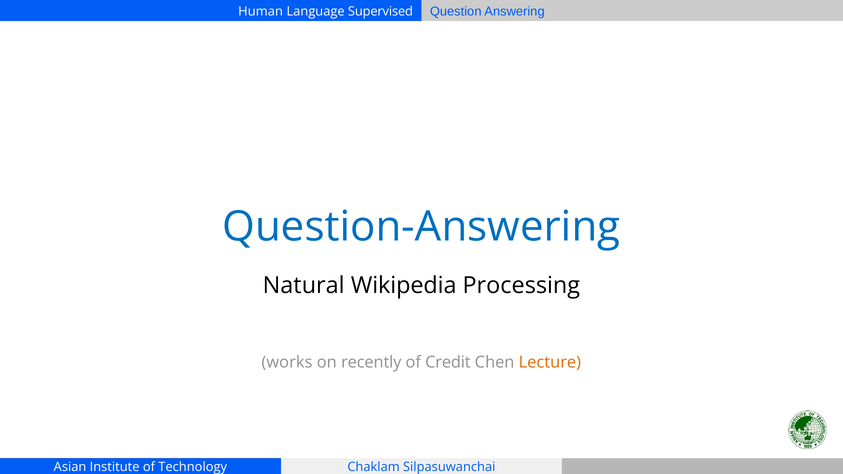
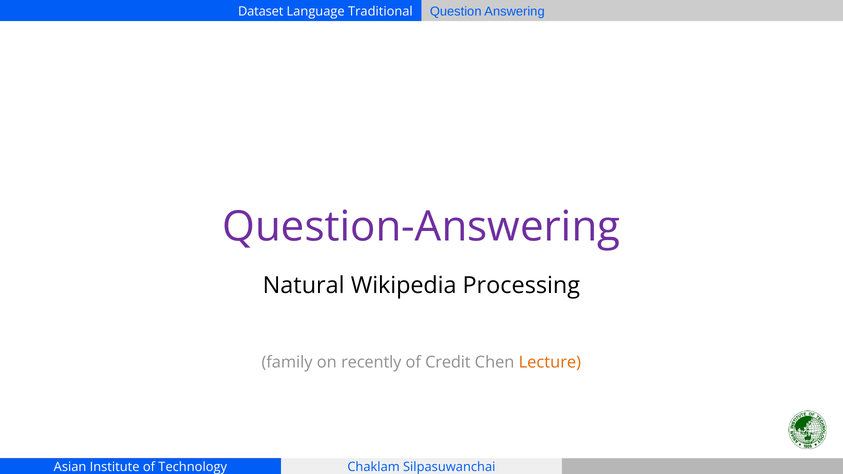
Human: Human -> Dataset (261, 11)
Supervised: Supervised -> Traditional (380, 11)
Question-Answering colour: blue -> purple (421, 227)
works: works -> family (287, 362)
